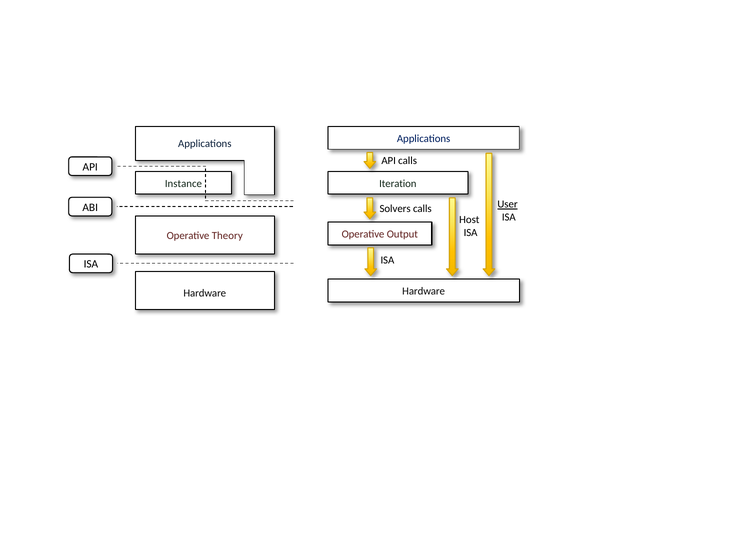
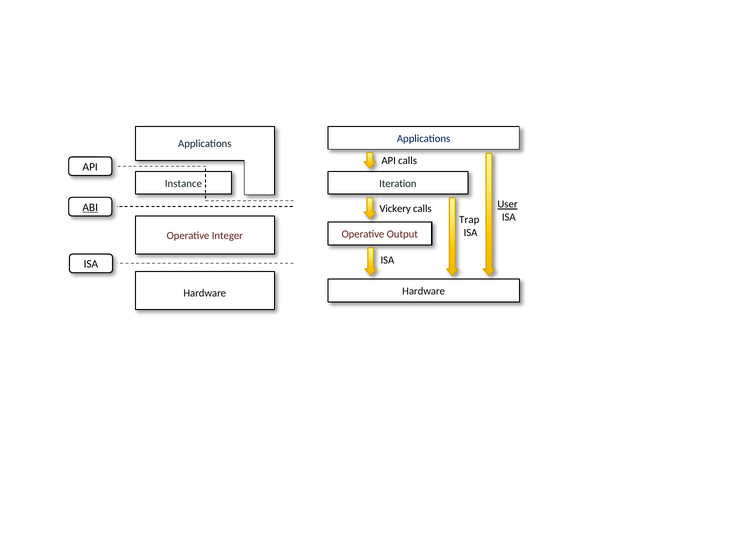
ABI underline: none -> present (90, 207)
Solvers: Solvers -> Vickery (395, 209)
Host: Host -> Trap (469, 220)
Theory: Theory -> Integer (227, 236)
